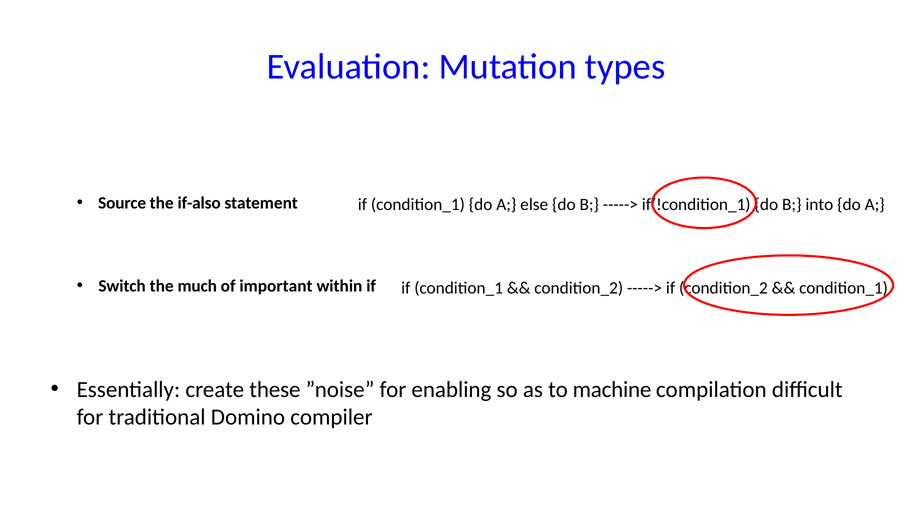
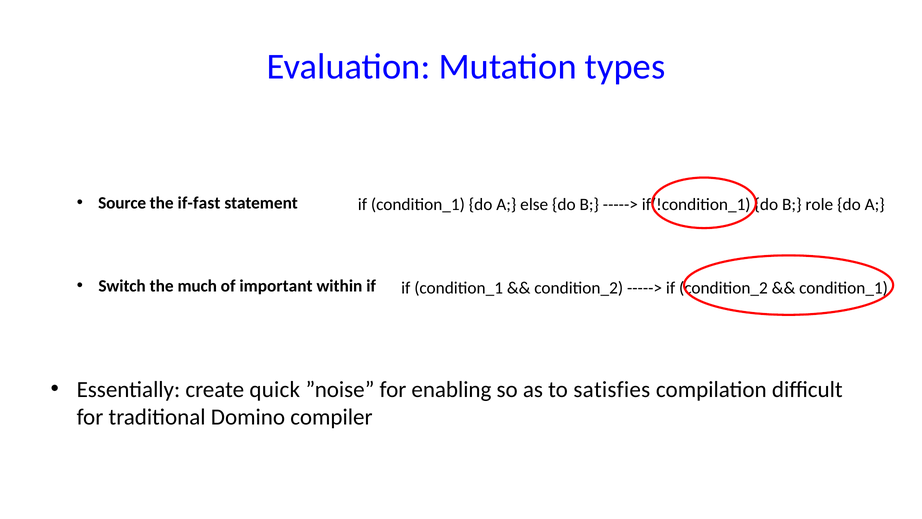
if-also: if-also -> if-fast (199, 203)
into: into -> role (819, 205)
these: these -> quick (275, 389)
machine: machine -> satisfies (612, 389)
